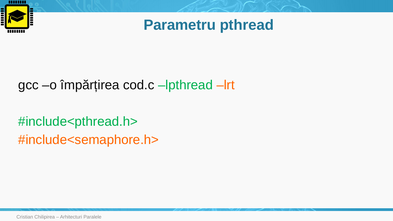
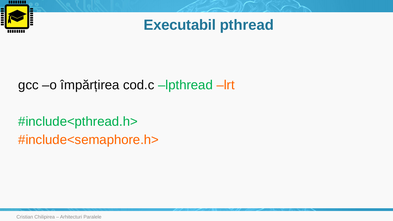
Parametru: Parametru -> Executabil (180, 25)
